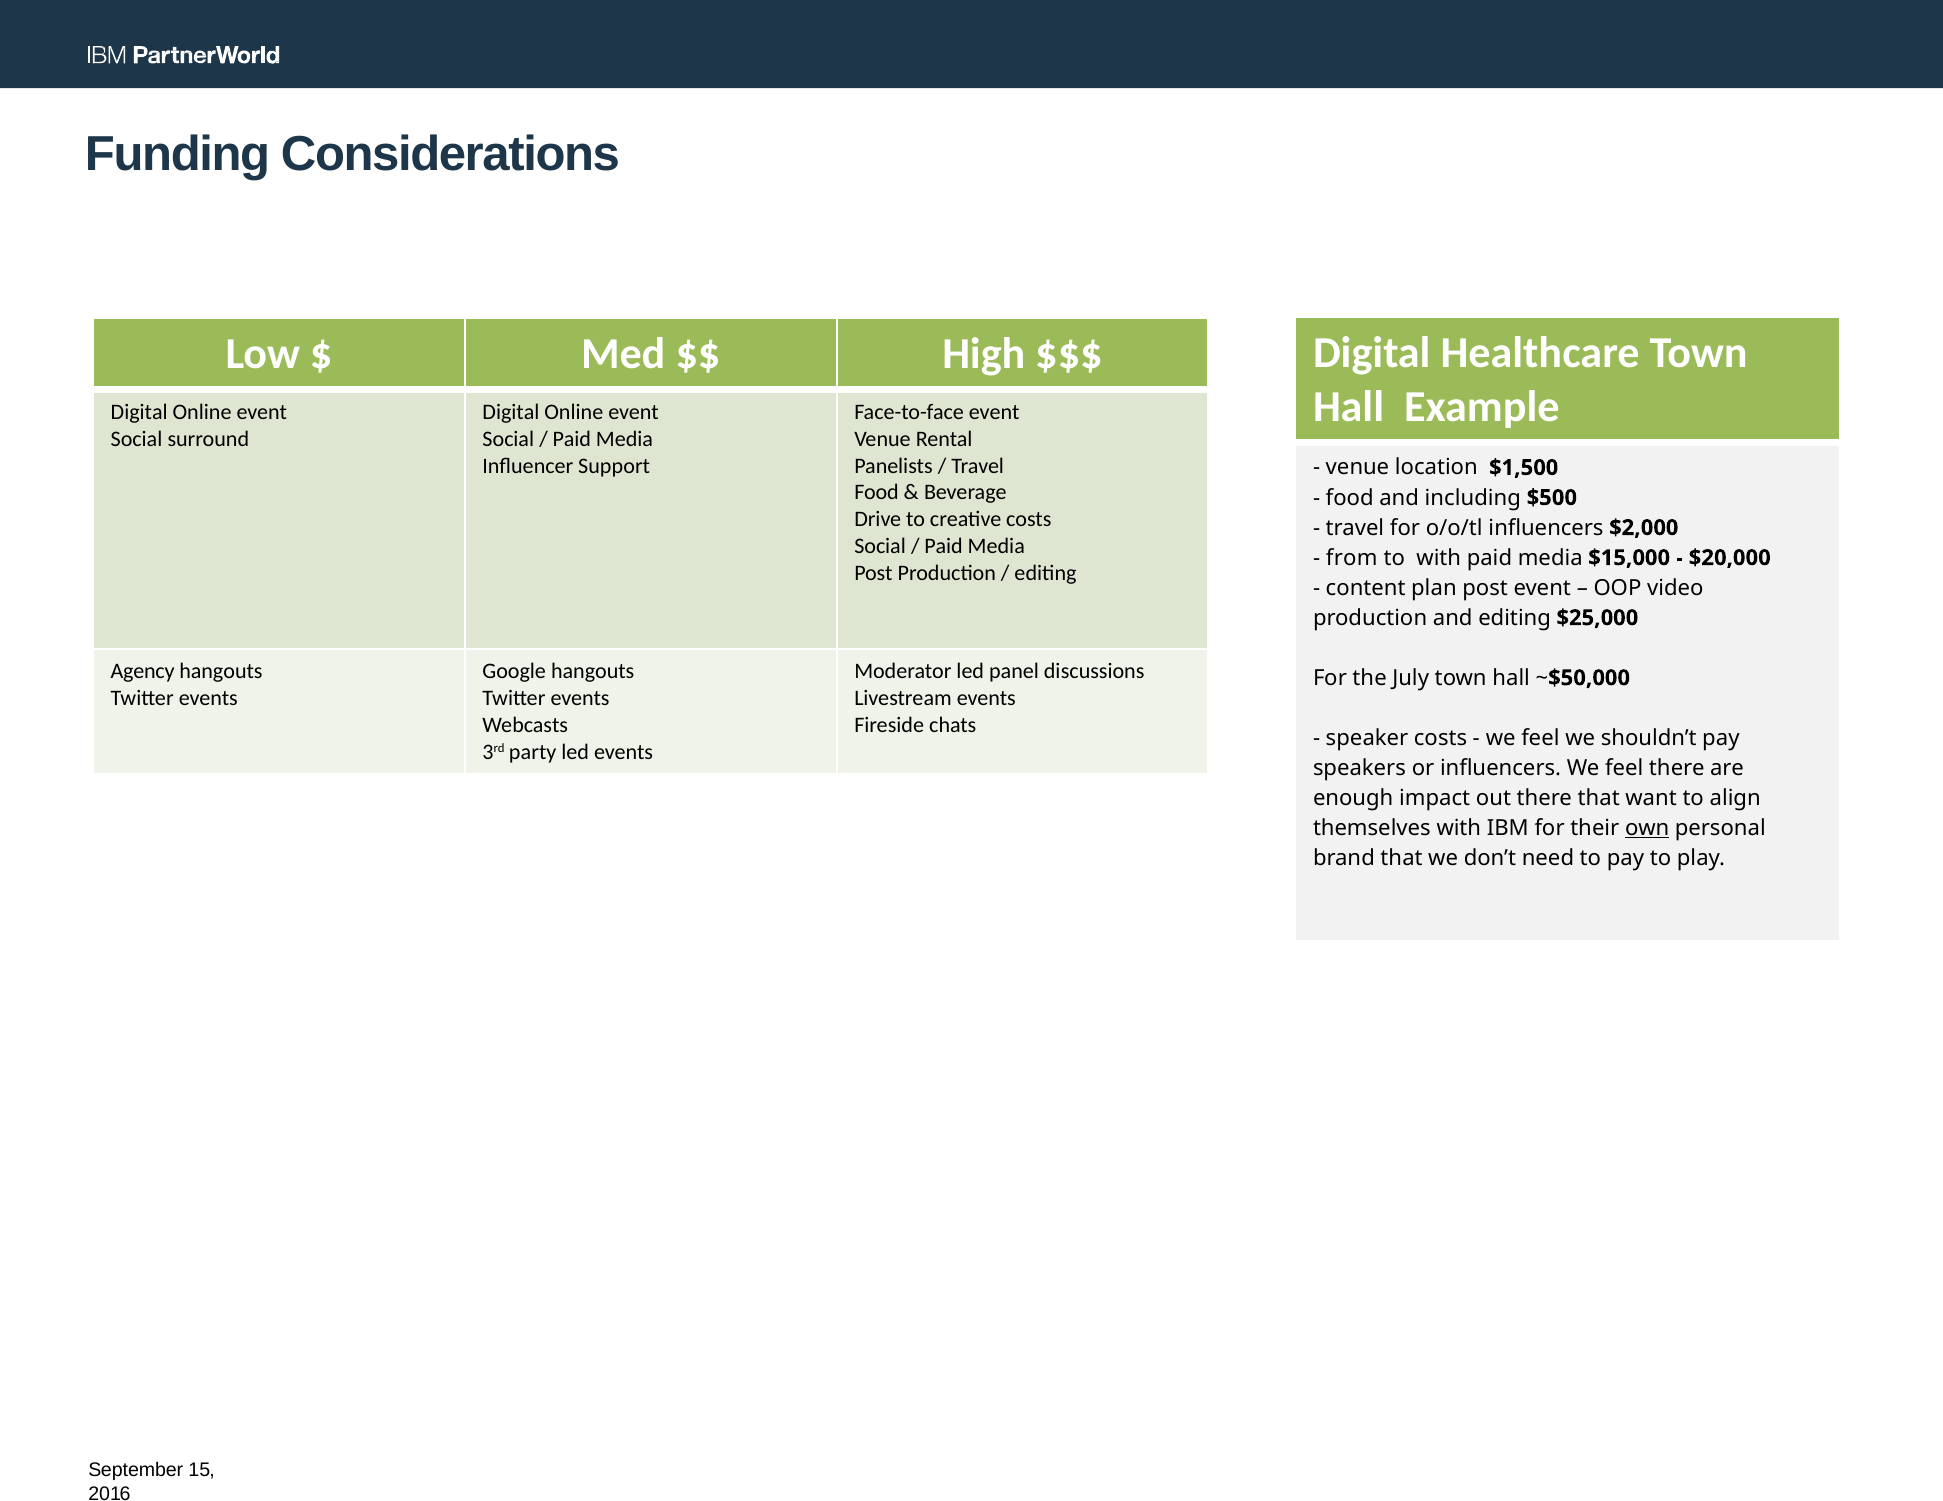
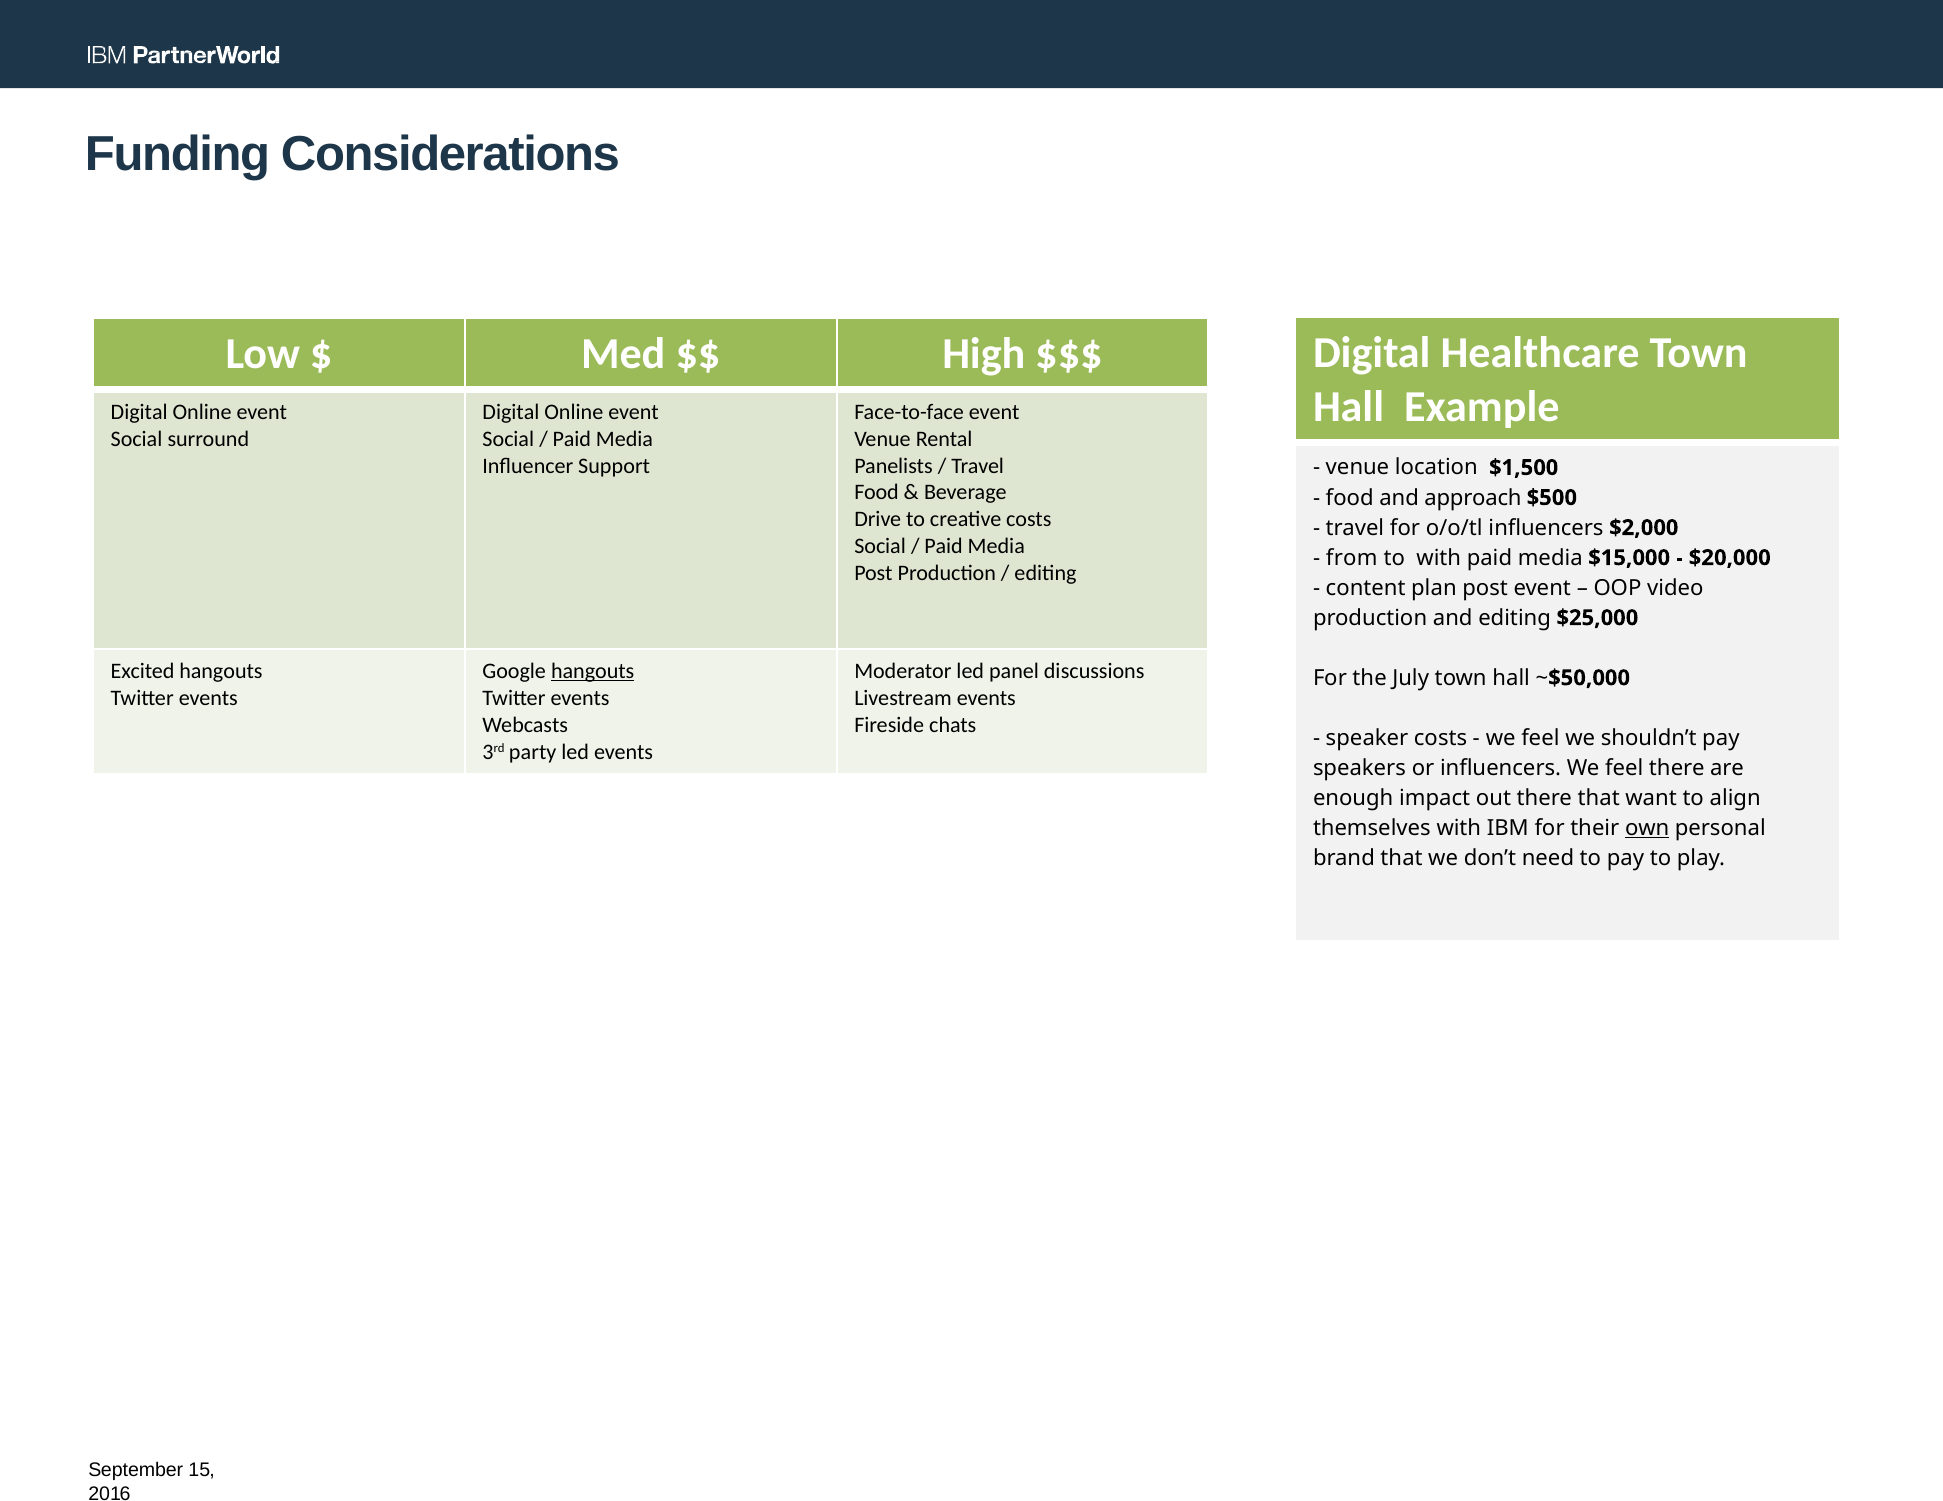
including: including -> approach (1473, 498)
Agency: Agency -> Excited (143, 672)
hangouts underline: none -> present (593, 672)
